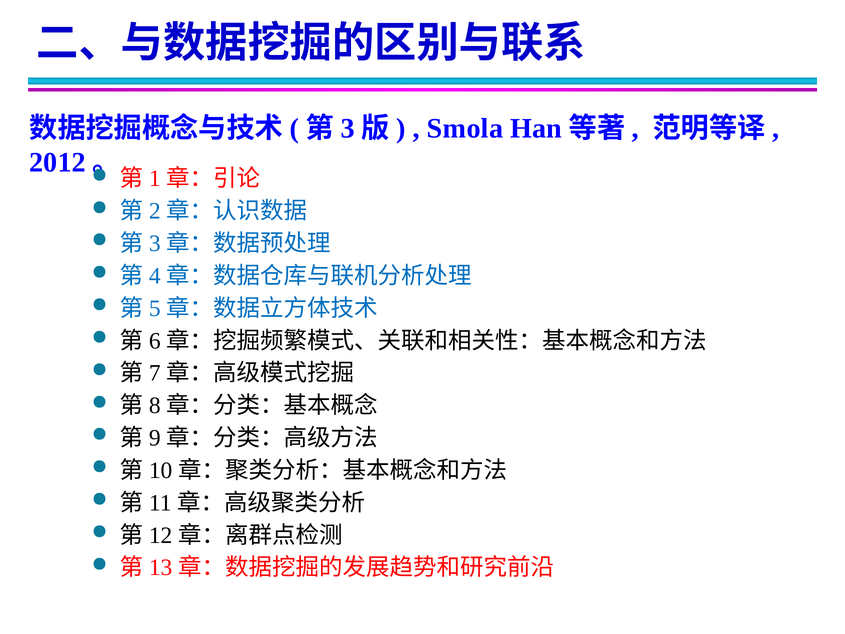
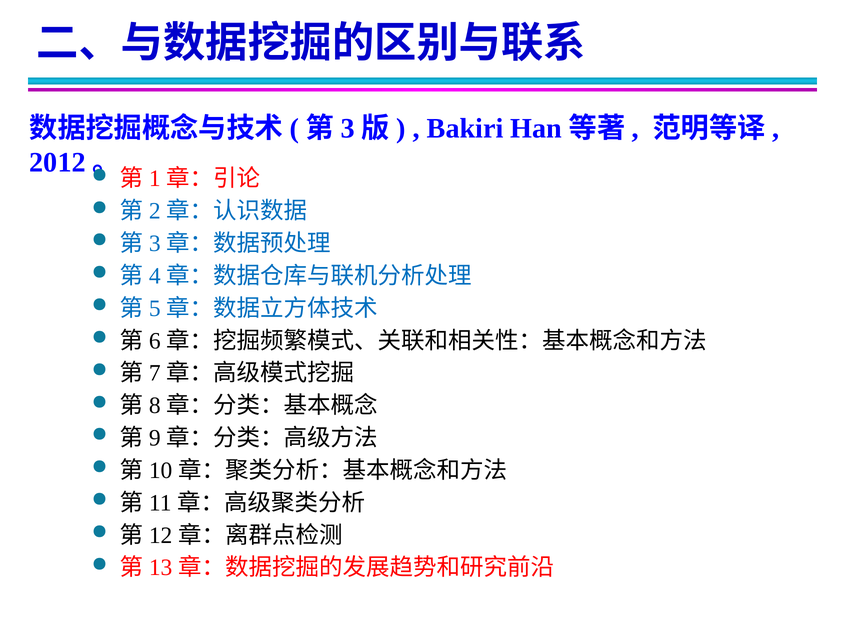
Smola: Smola -> Bakiri (465, 129)
